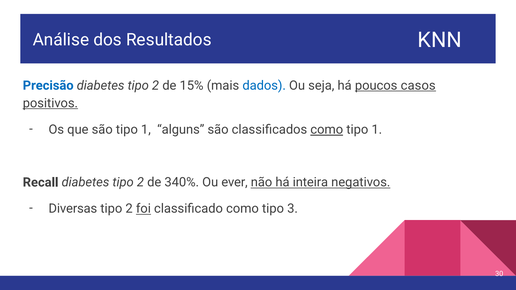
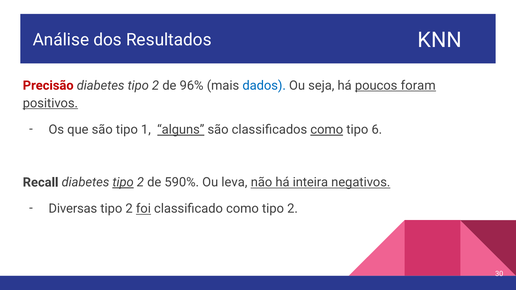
Precisão colour: blue -> red (48, 86)
15%: 15% -> 96% (192, 86)
casos: casos -> foram (418, 86)
alguns underline: none -> present (181, 130)
1: 1 -> 6 (377, 130)
tipo underline: none -> present (123, 182)
340%: 340% -> 590% (182, 182)
ever: ever -> leva (234, 182)
como tipo 3: 3 -> 2 (293, 209)
